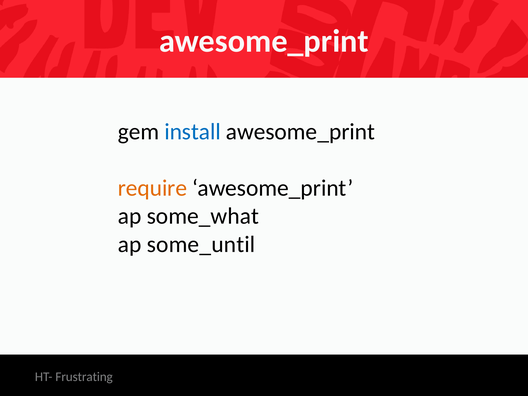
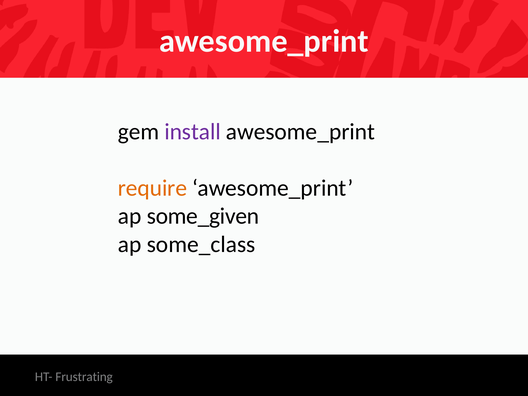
install colour: blue -> purple (193, 132)
some_what: some_what -> some_given (203, 216)
some_until: some_until -> some_class (201, 244)
